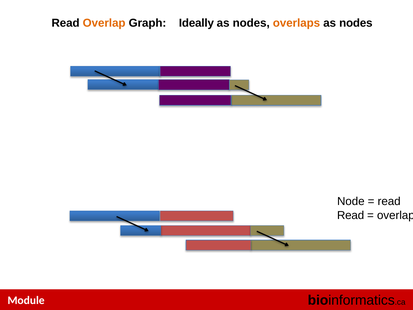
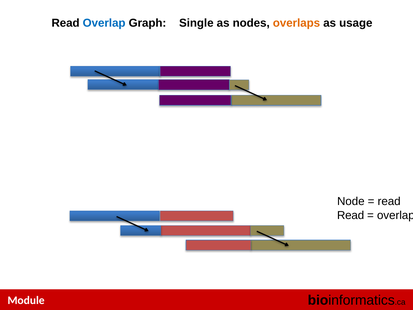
Overlap colour: orange -> blue (104, 23)
Ideally: Ideally -> Single (196, 23)
nodes: nodes -> usage (356, 23)
